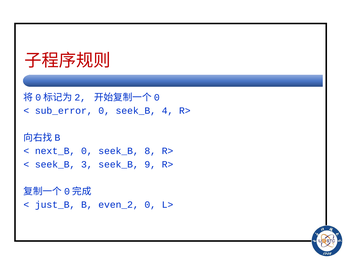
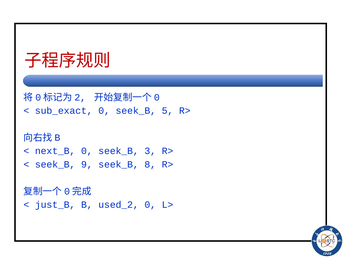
sub_error: sub_error -> sub_exact (64, 111)
4: 4 -> 5 (168, 111)
8: 8 -> 3 (150, 151)
3: 3 -> 9 (87, 164)
9: 9 -> 8 (150, 164)
even_2: even_2 -> used_2 (119, 205)
